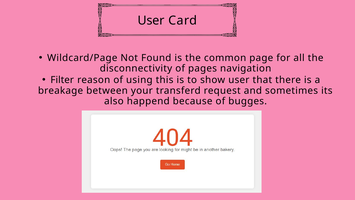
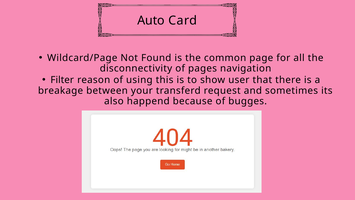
User: User -> Auto (151, 20)
